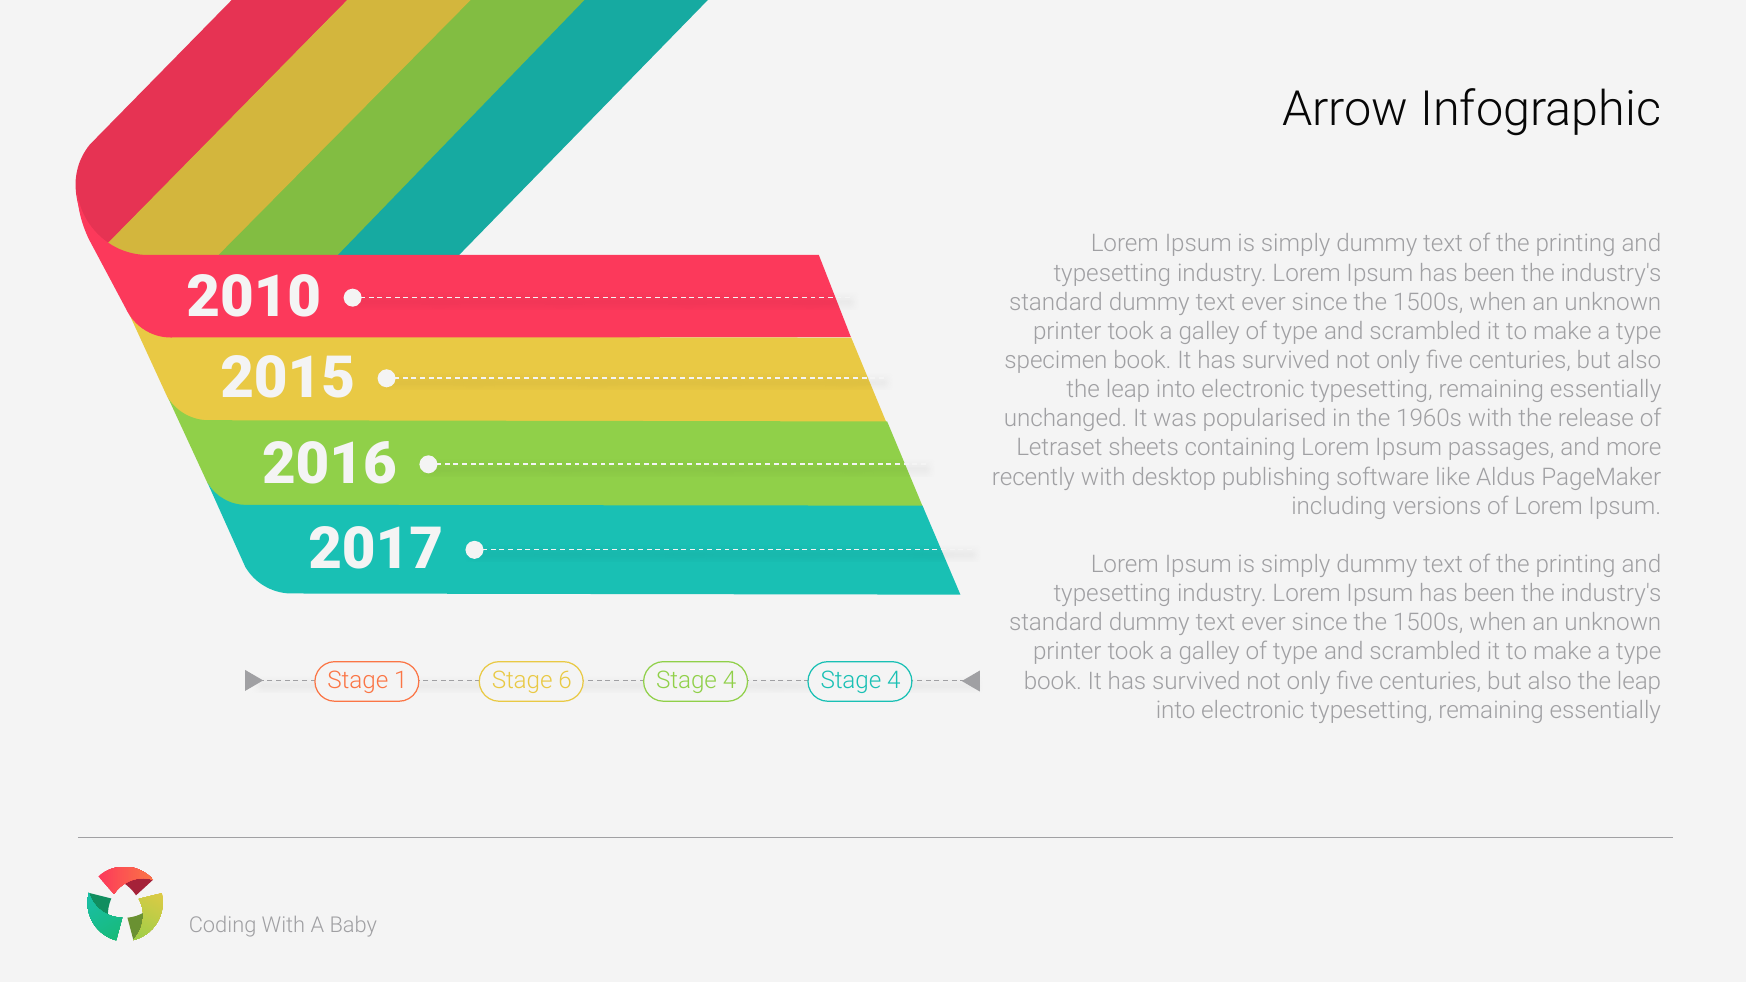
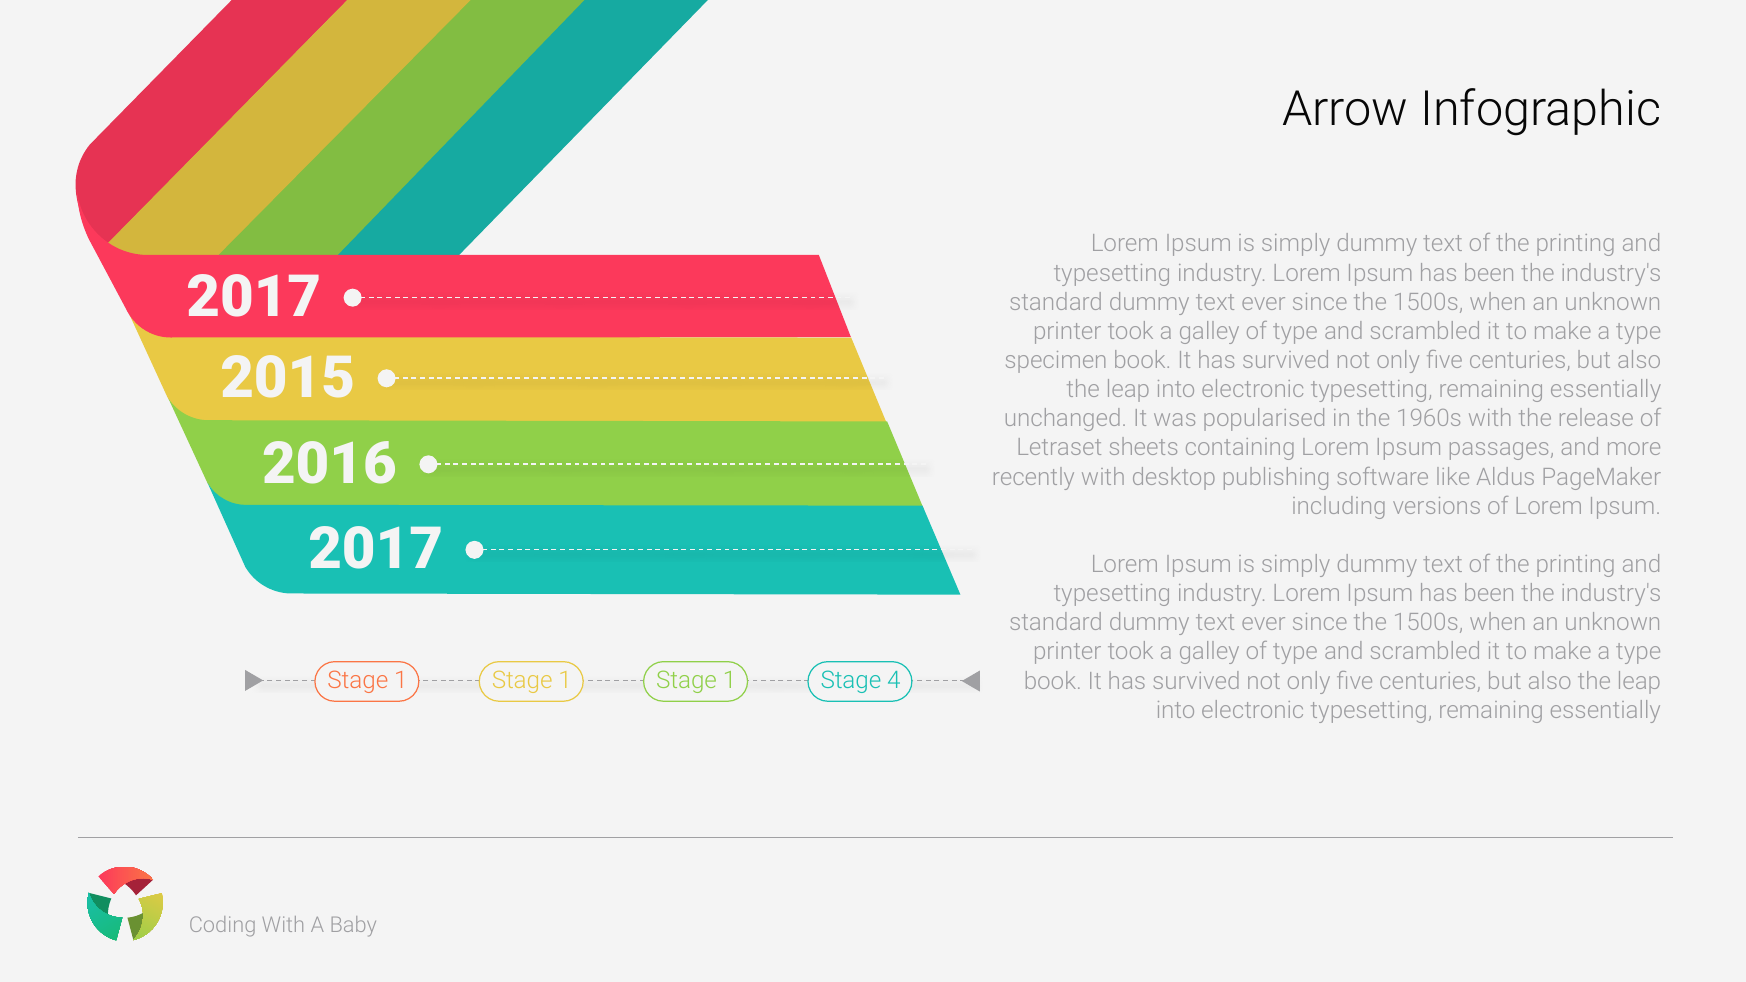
2010: 2010 -> 2017 (254, 298)
6: 6 -> 1 (565, 681)
4: 4 -> 1 (730, 681)
